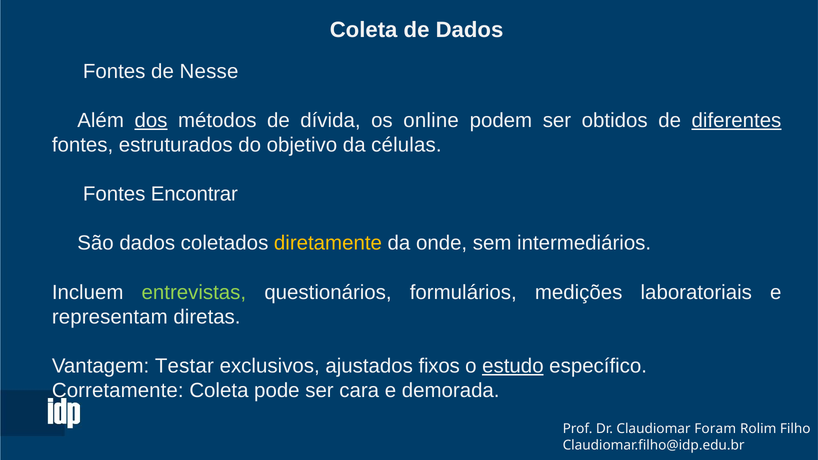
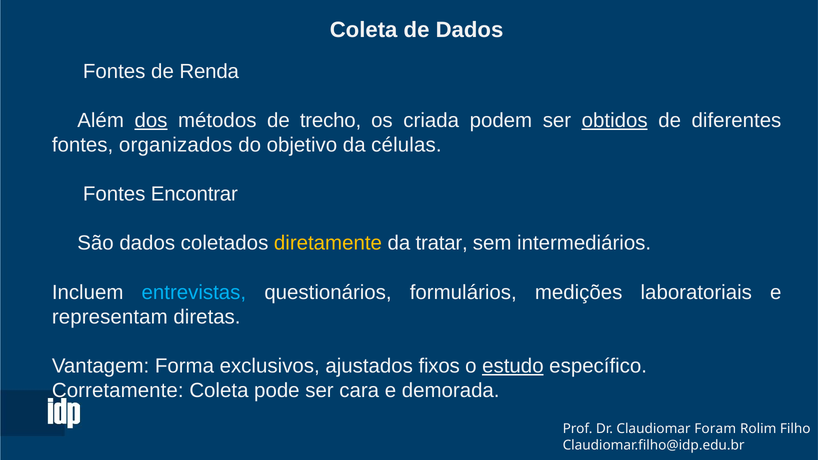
Nesse: Nesse -> Renda (209, 71)
dívida: dívida -> trecho (331, 121)
online: online -> criada (431, 121)
obtidos underline: none -> present (615, 121)
diferentes underline: present -> none (736, 121)
estruturados: estruturados -> organizados (176, 145)
onde: onde -> tratar (442, 243)
entrevistas colour: light green -> light blue (194, 292)
Testar: Testar -> Forma (184, 366)
